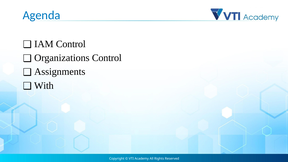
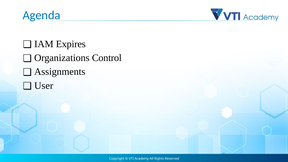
IAM Control: Control -> Expires (71, 44)
With: With -> User (44, 86)
